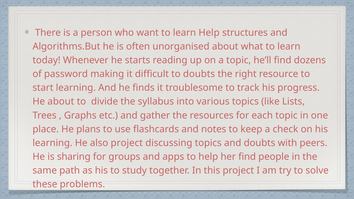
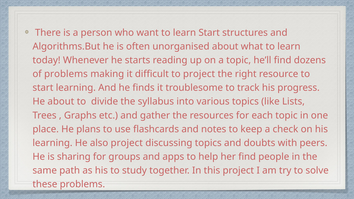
learn Help: Help -> Start (209, 33)
of password: password -> problems (66, 74)
to doubts: doubts -> project (199, 74)
